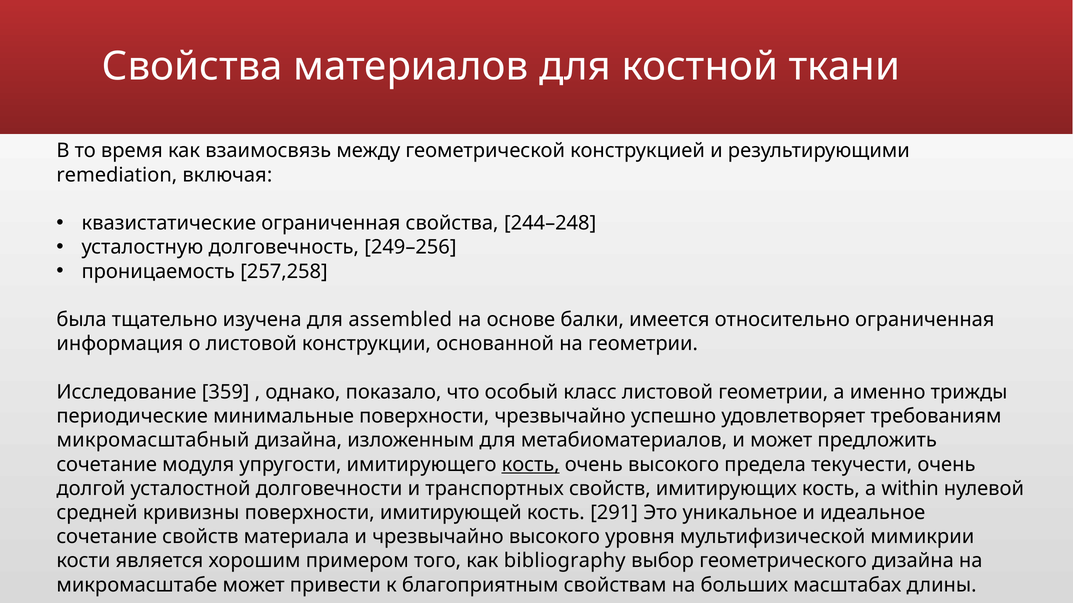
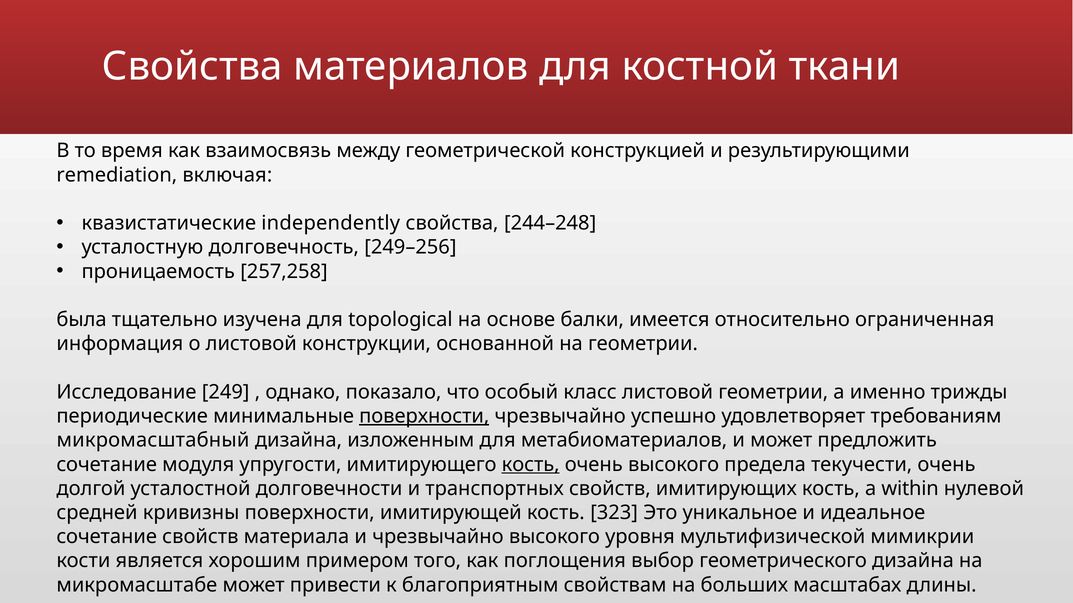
квазистатические ограниченная: ограниченная -> independently (331, 223)
assembled: assembled -> topological (400, 320)
359: 359 -> 249 (226, 392)
поверхности underline: none -> present (424, 417)
291: 291 -> 323 (614, 513)
bibliography: bibliography -> поглощения (565, 561)
